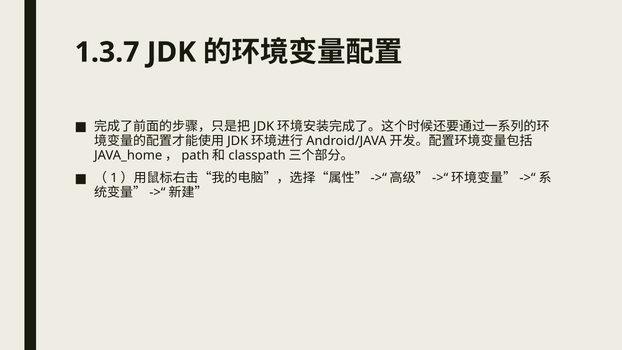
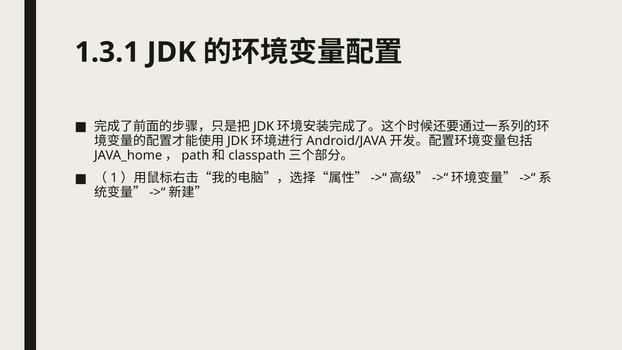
1.3.7: 1.3.7 -> 1.3.1 (107, 52)
